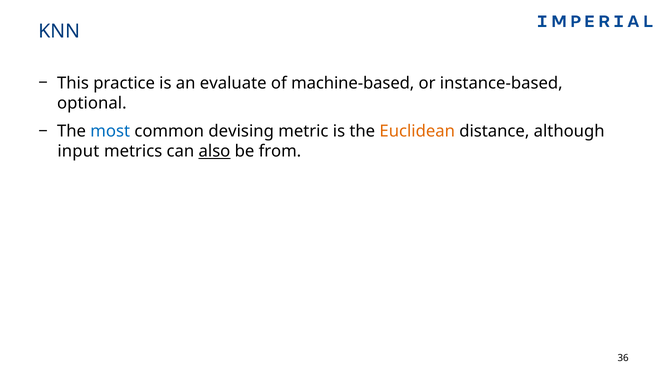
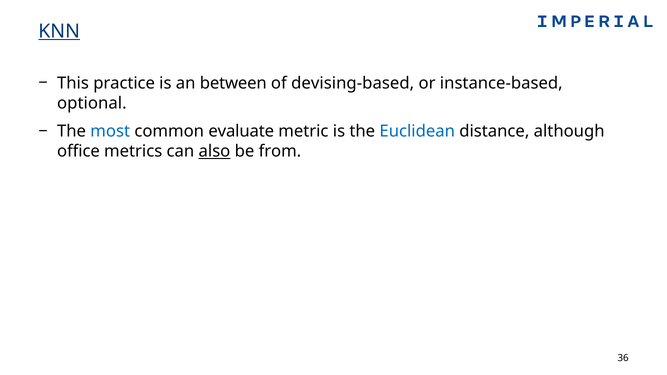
KNN underline: none -> present (59, 31)
evaluate: evaluate -> between (233, 83)
machine-based: machine-based -> devising-based (353, 83)
devising: devising -> evaluate (241, 131)
Euclidean colour: orange -> blue (417, 131)
input: input -> office (78, 151)
